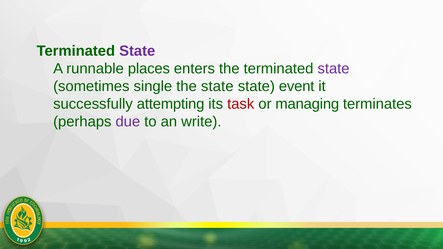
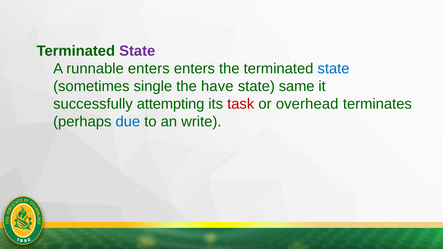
runnable places: places -> enters (149, 69)
state colour: purple -> blue (334, 69)
the state: state -> have (217, 86)
event: event -> same (297, 86)
managing: managing -> overhead (307, 104)
due colour: purple -> blue (128, 122)
